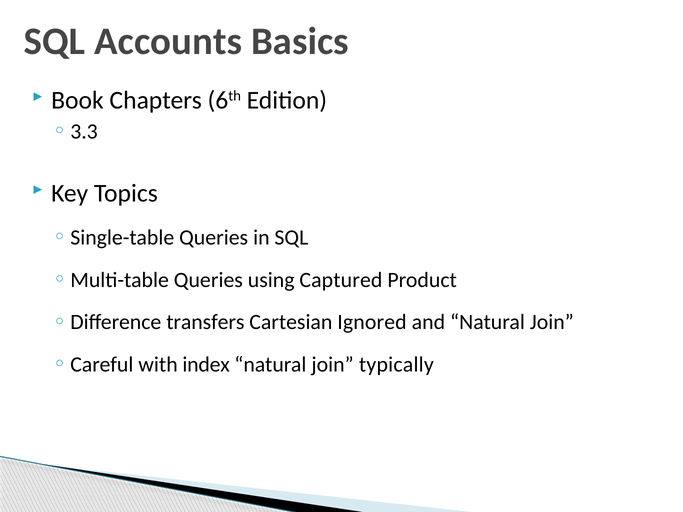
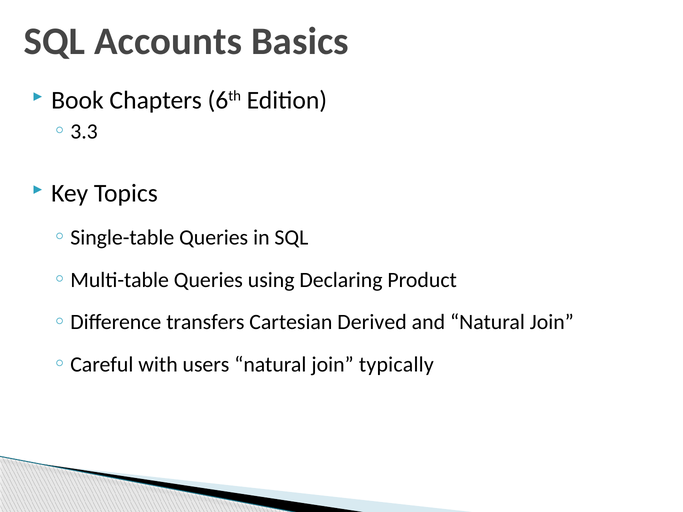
Captured: Captured -> Declaring (341, 280)
Ignored: Ignored -> Derived (372, 322)
index: index -> users (206, 365)
